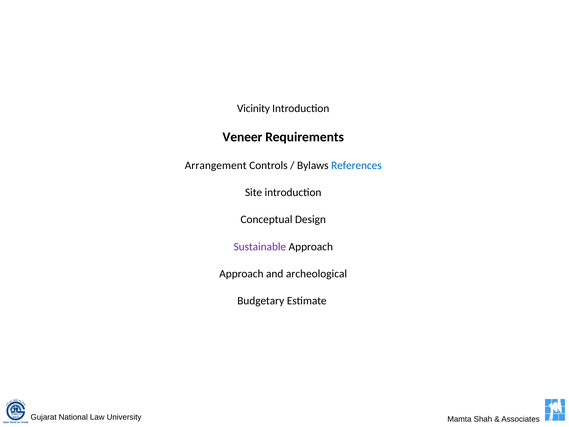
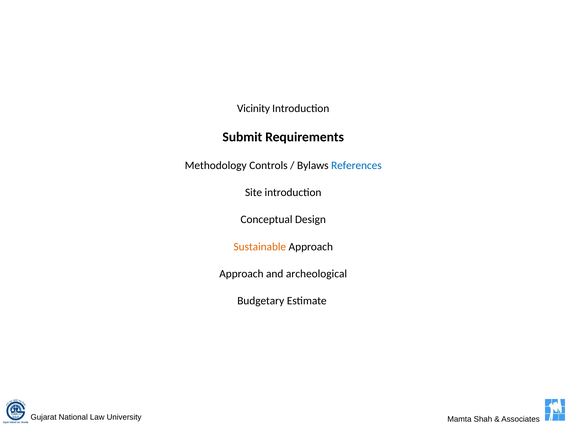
Veneer: Veneer -> Submit (242, 137)
Arrangement: Arrangement -> Methodology (216, 165)
Sustainable colour: purple -> orange (260, 247)
